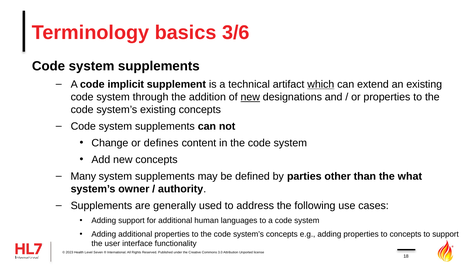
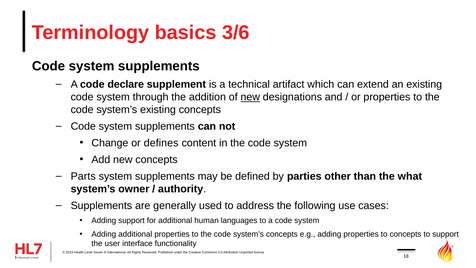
implicit: implicit -> declare (126, 84)
which underline: present -> none (321, 84)
Many: Many -> Parts (83, 176)
